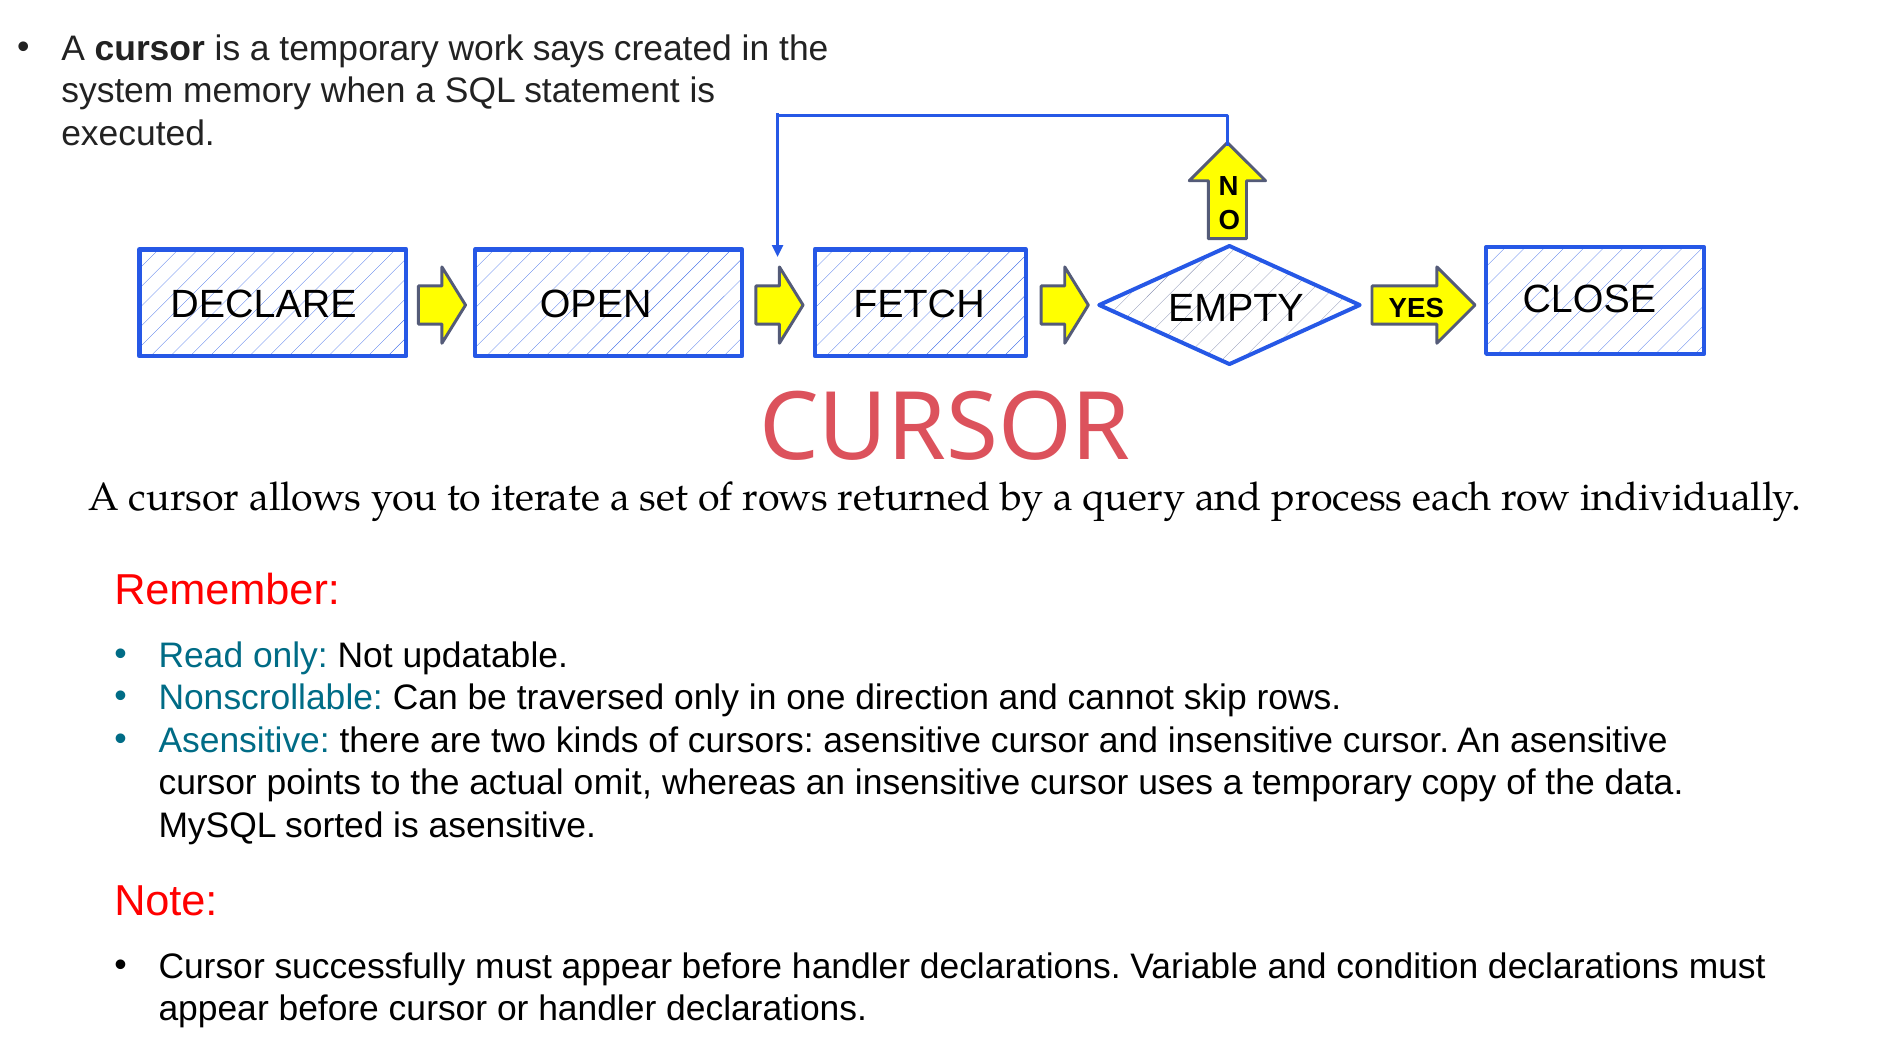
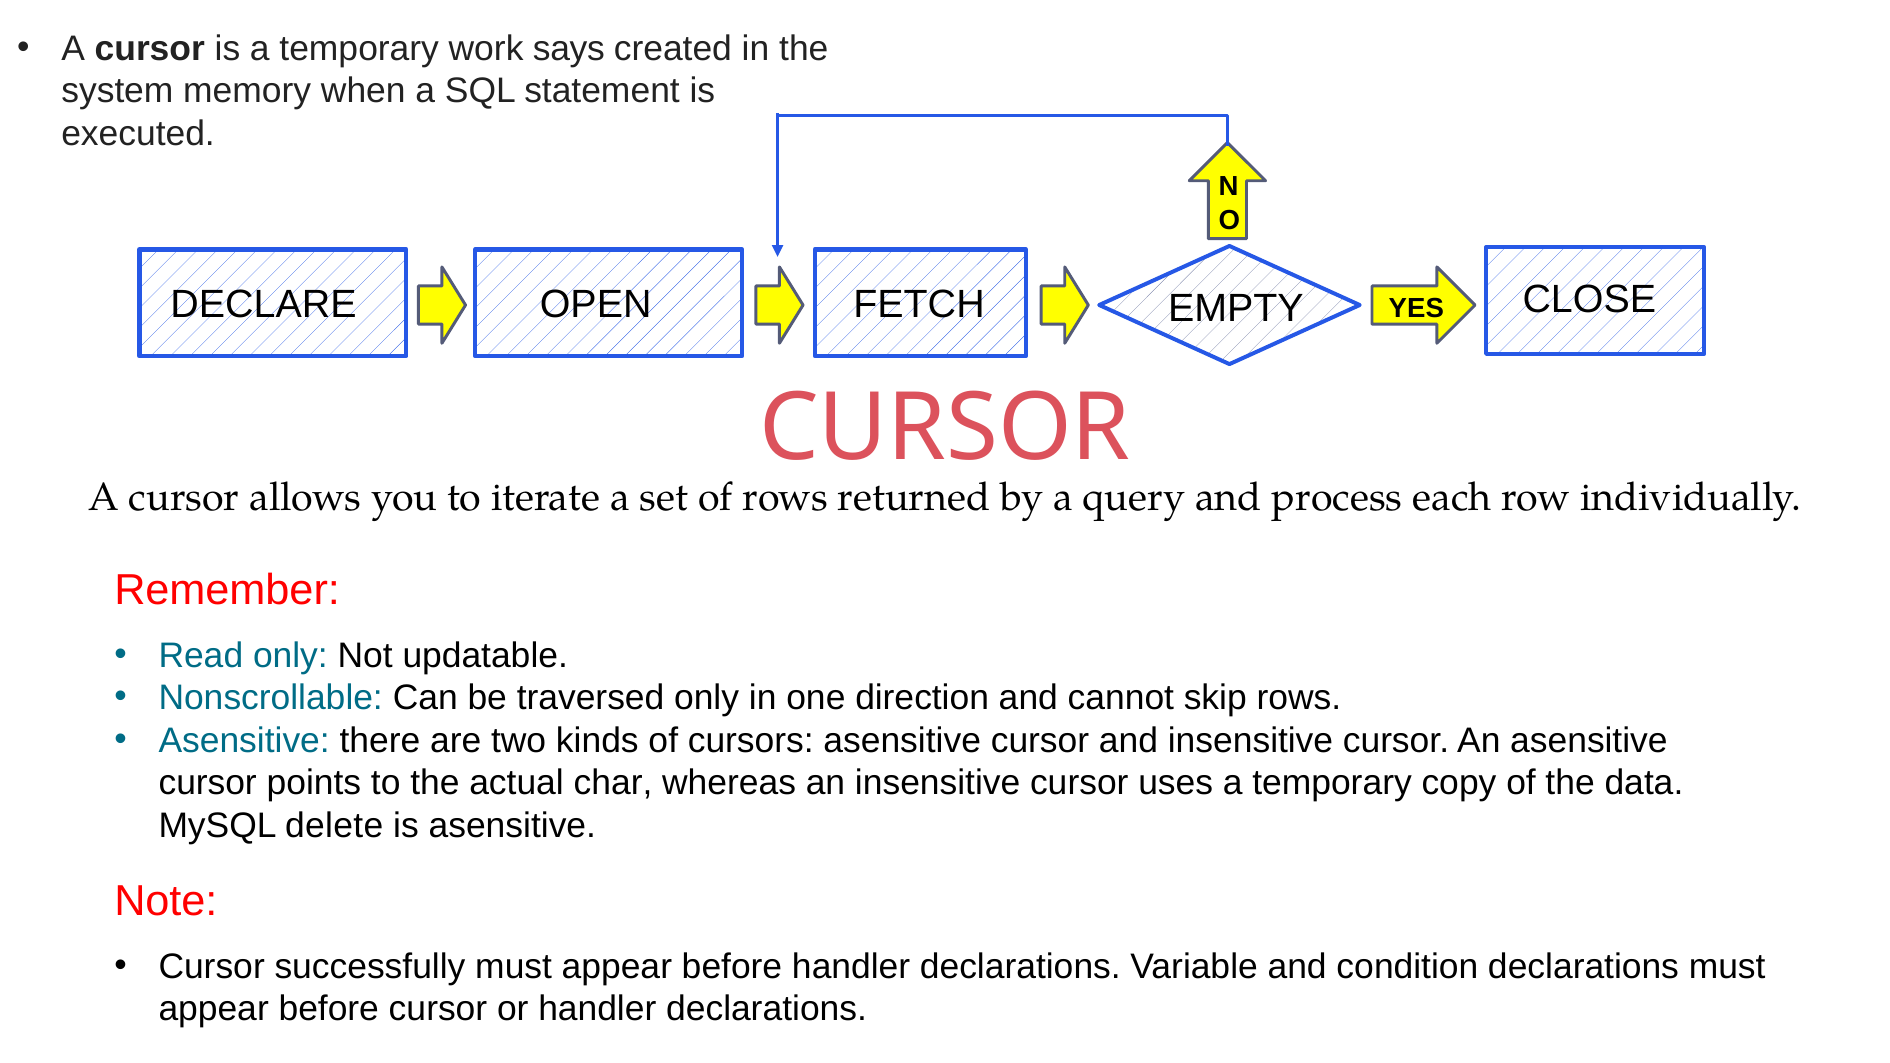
omit: omit -> char (613, 783)
sorted: sorted -> delete (334, 826)
